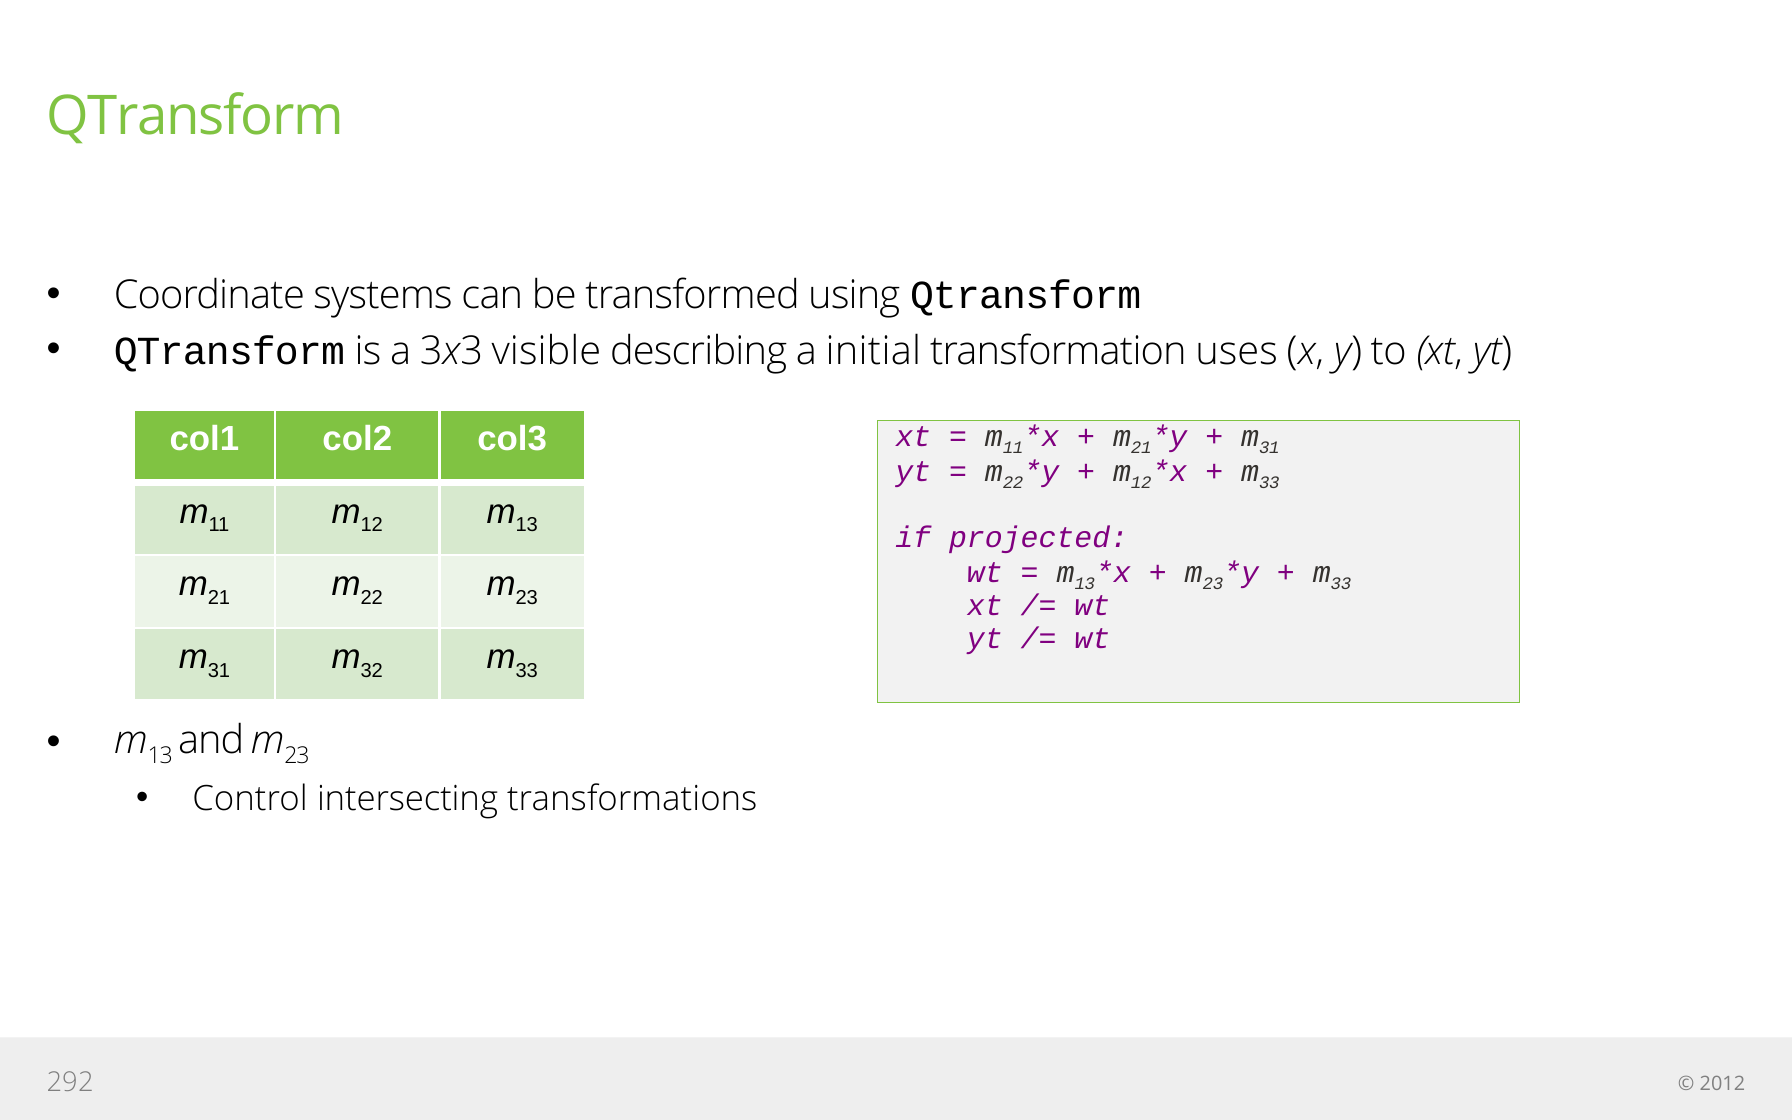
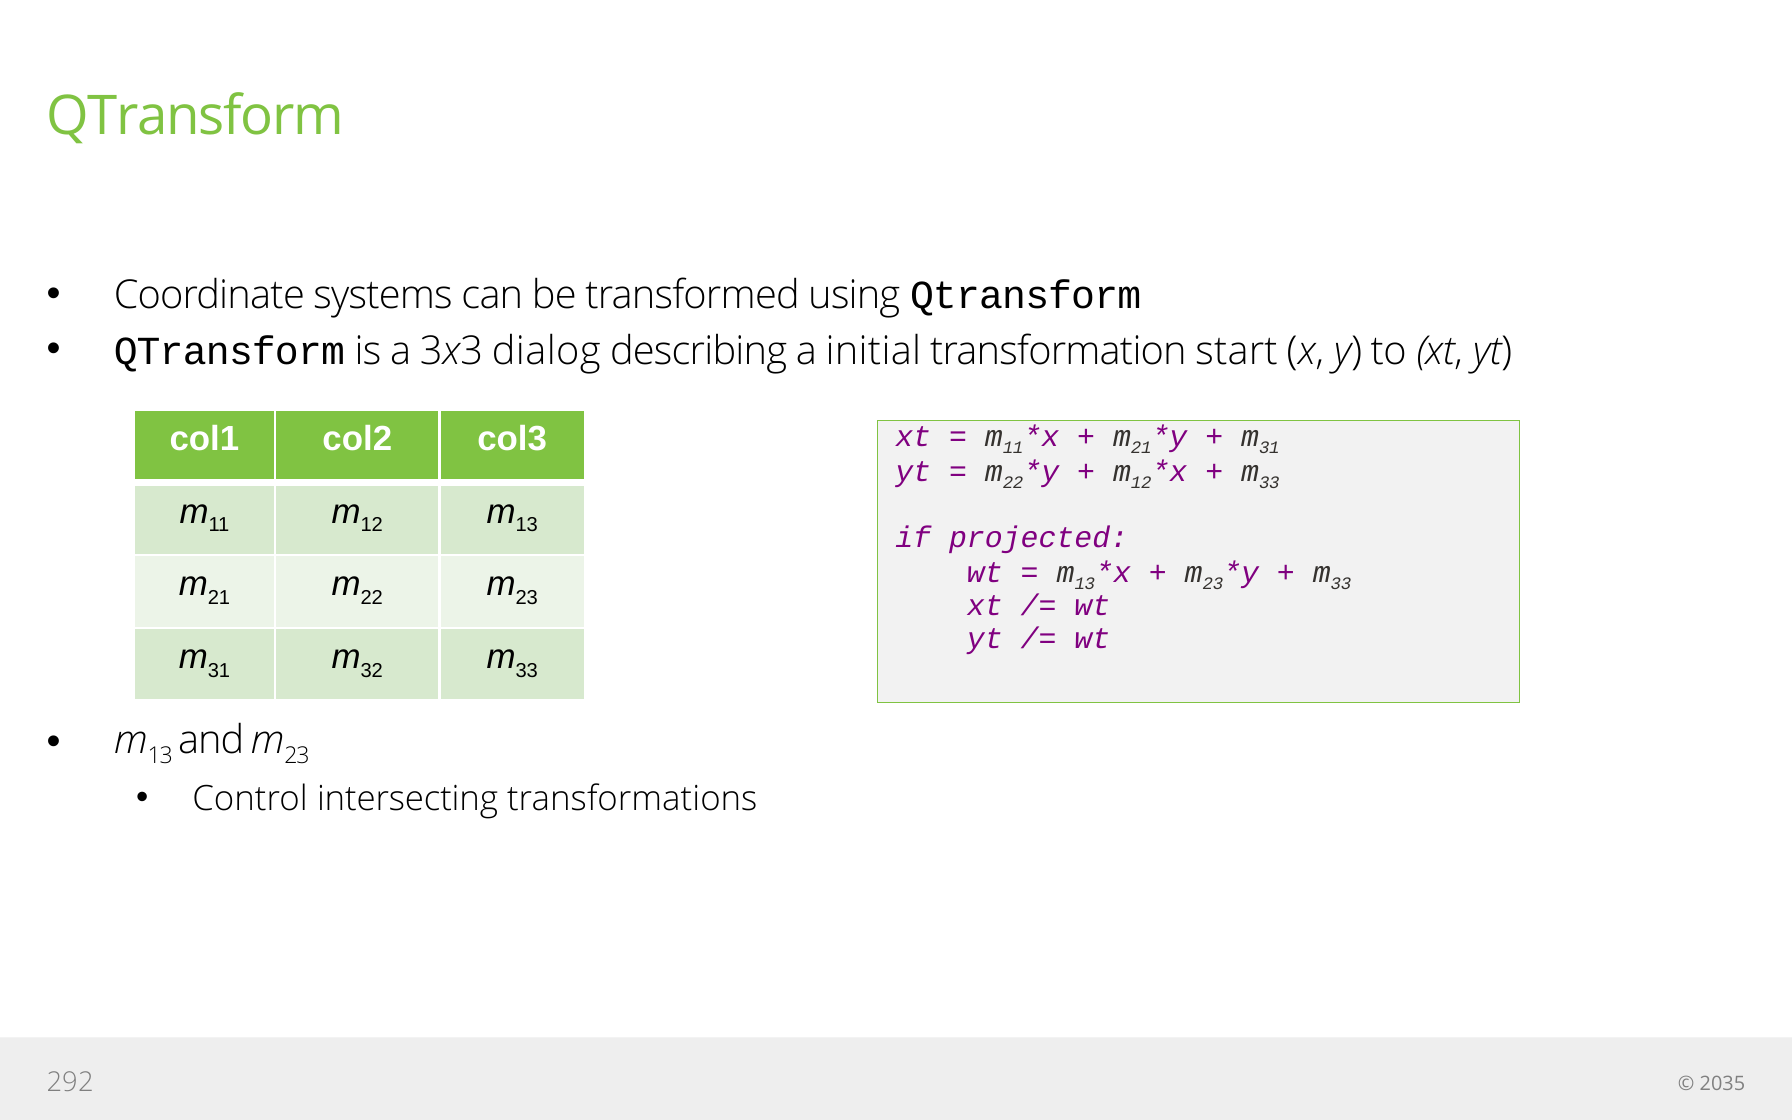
visible: visible -> dialog (546, 351)
uses: uses -> start (1237, 351)
2012: 2012 -> 2035 (1722, 1084)
